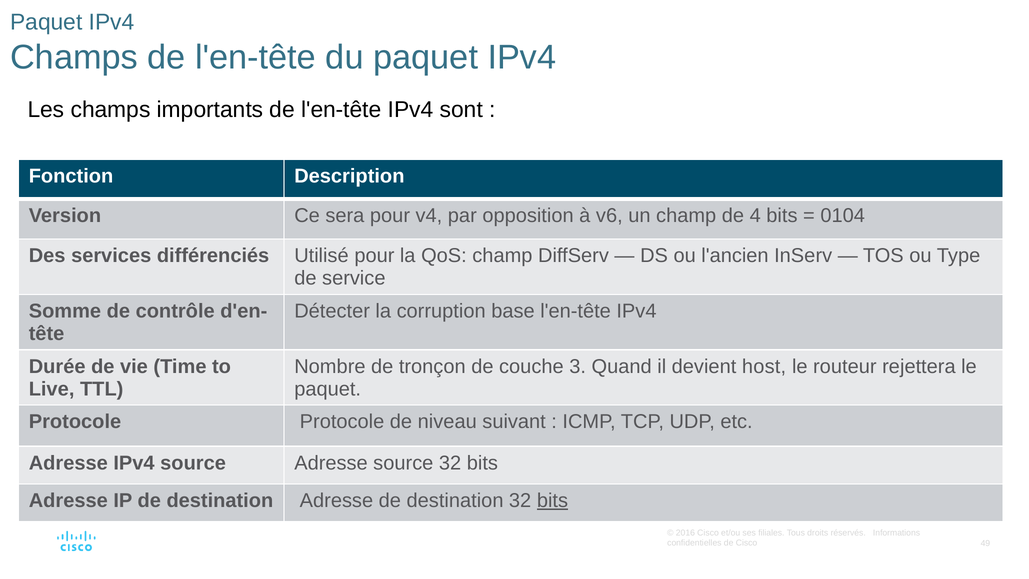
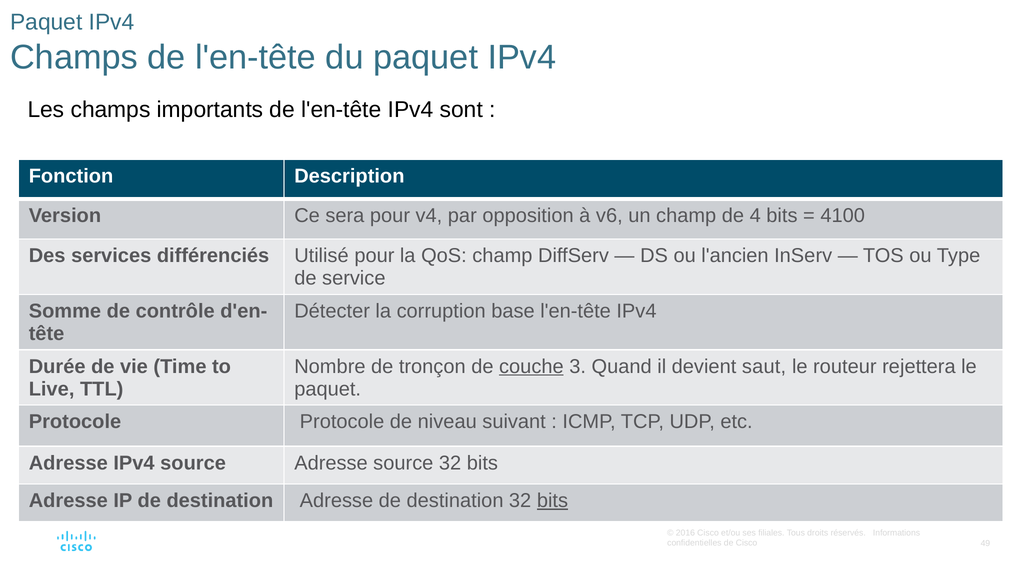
0104: 0104 -> 4100 (843, 216)
couche underline: none -> present (531, 366)
host: host -> saut (764, 366)
